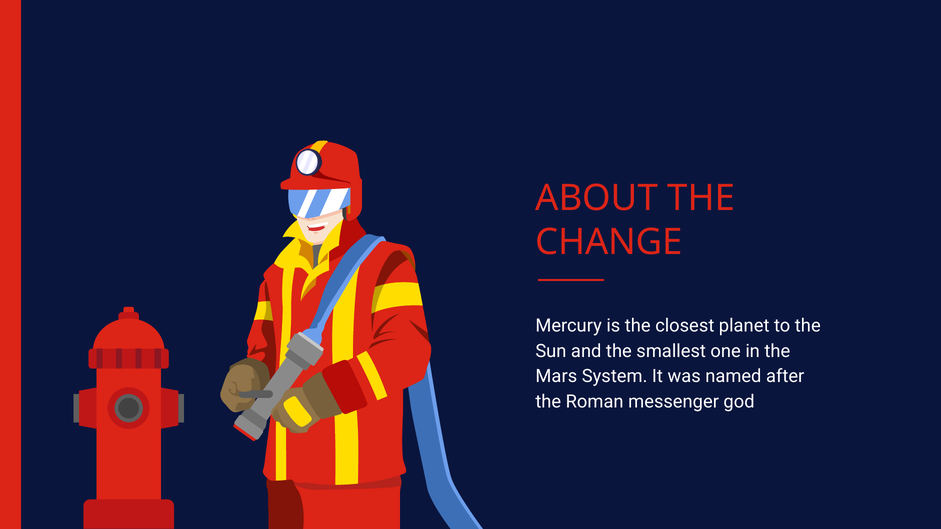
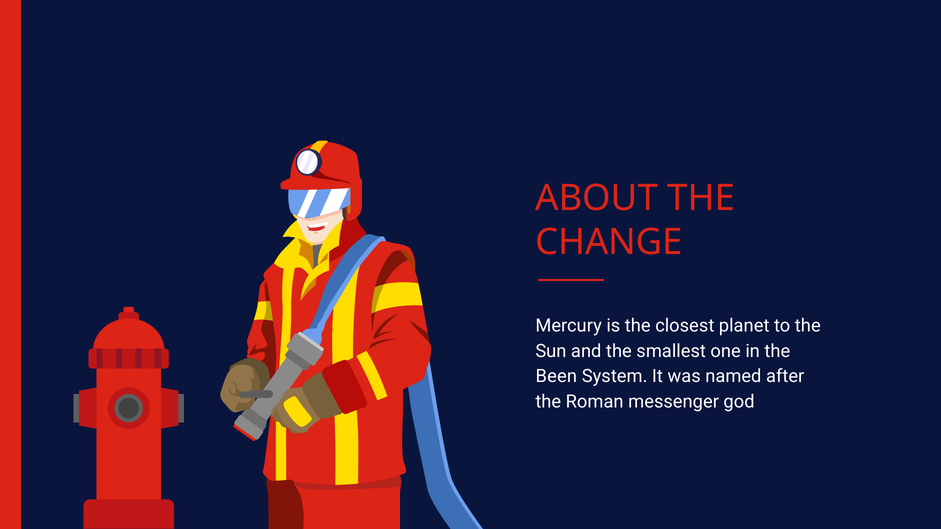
Mars: Mars -> Been (556, 377)
